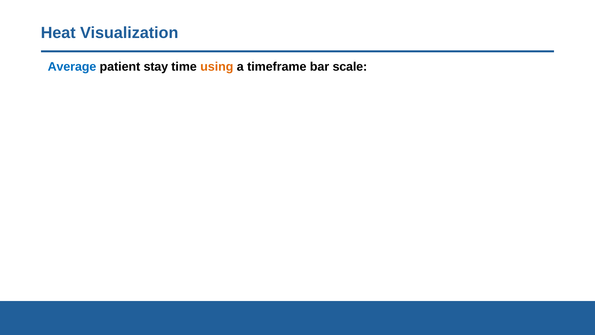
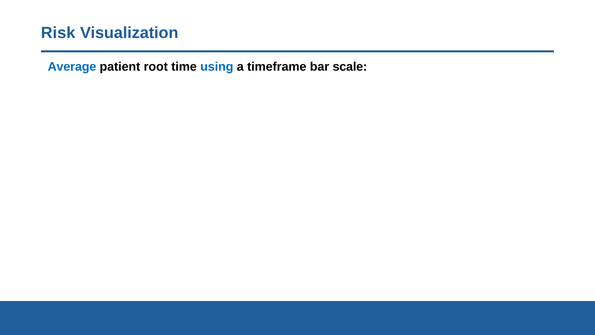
Heat: Heat -> Risk (58, 33)
stay: stay -> root (156, 67)
using colour: orange -> blue (217, 67)
